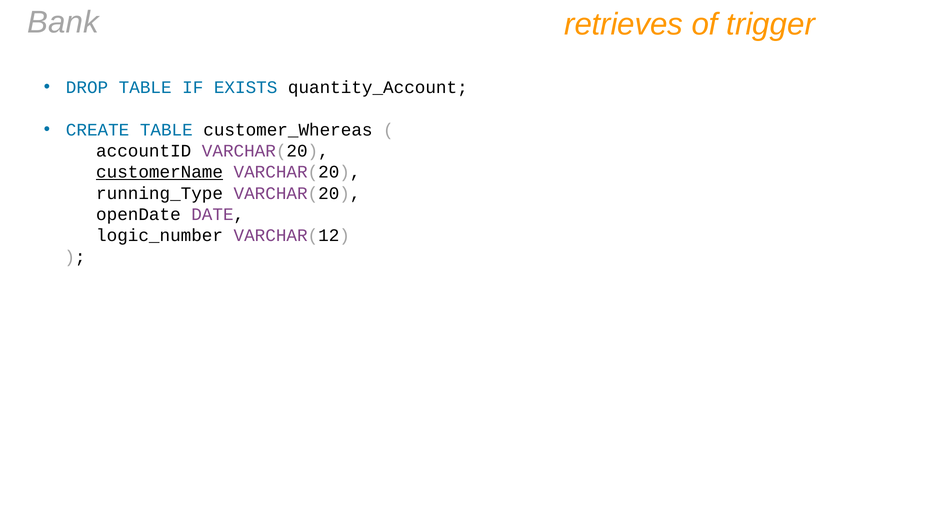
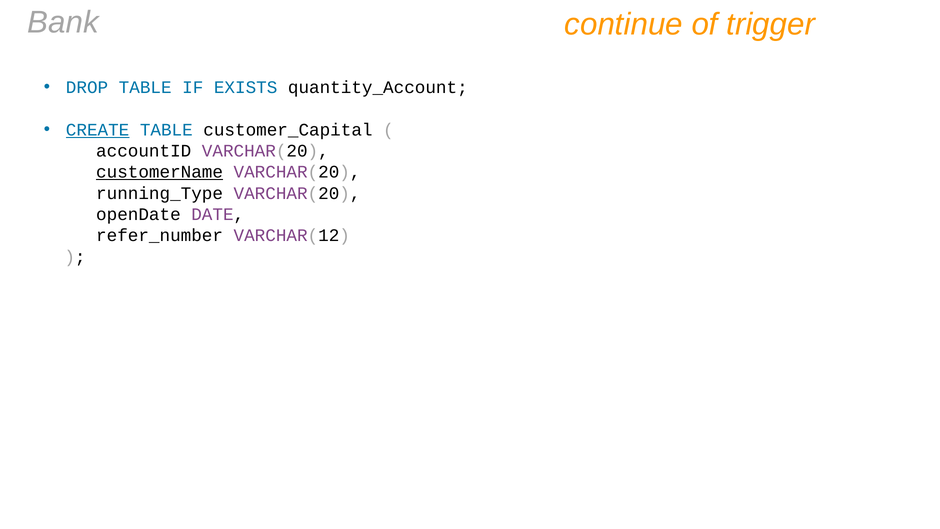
retrieves: retrieves -> continue (624, 24)
CREATE underline: none -> present (98, 130)
customer_Whereas: customer_Whereas -> customer_Capital (288, 130)
logic_number: logic_number -> refer_number (160, 235)
